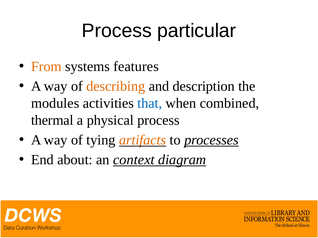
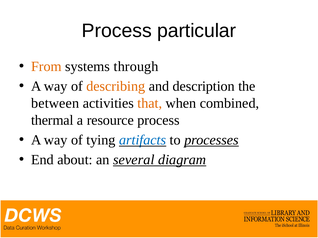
features: features -> through (136, 67)
modules: modules -> between (55, 103)
that colour: blue -> orange (150, 103)
physical: physical -> resource (110, 120)
artifacts colour: orange -> blue (143, 140)
context: context -> several (134, 160)
